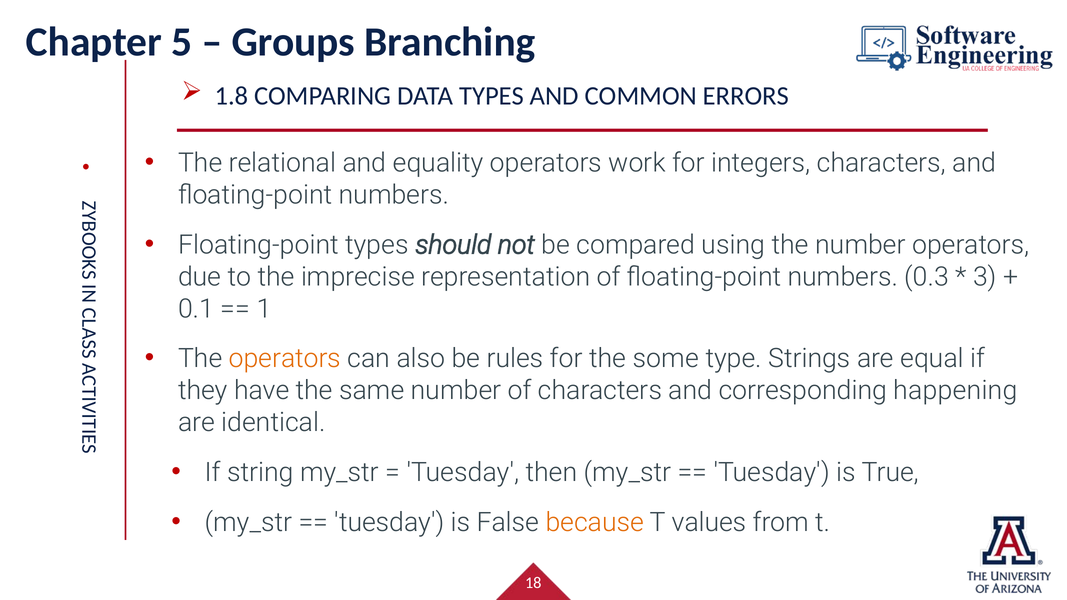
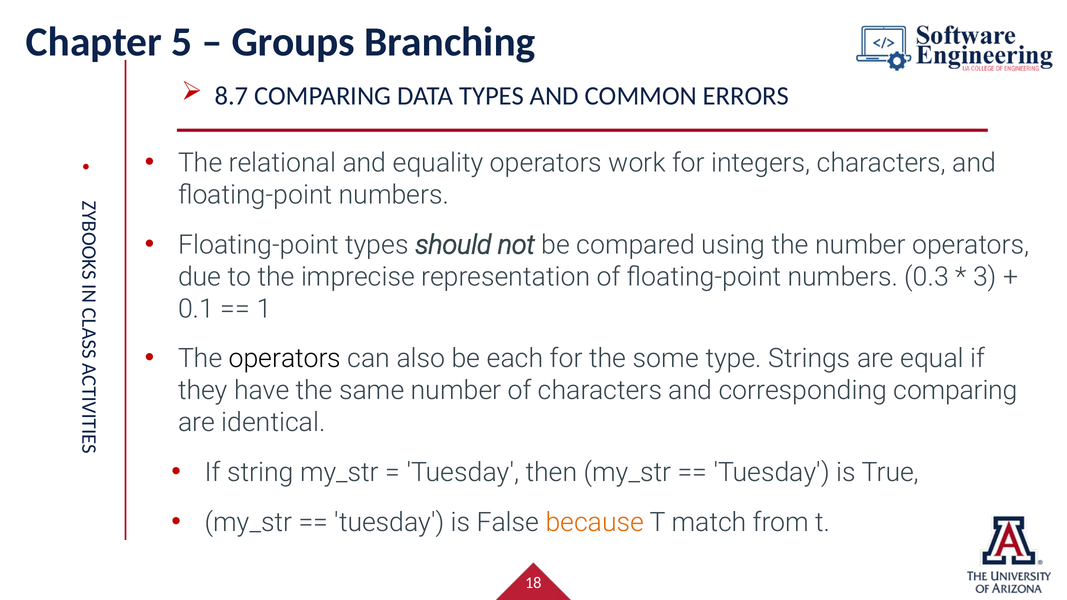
1.8: 1.8 -> 8.7 (232, 96)
operators colour: orange -> black (285, 359)
rules: rules -> each (515, 359)
corresponding happening: happening -> comparing (956, 391)
values: values -> match (709, 522)
